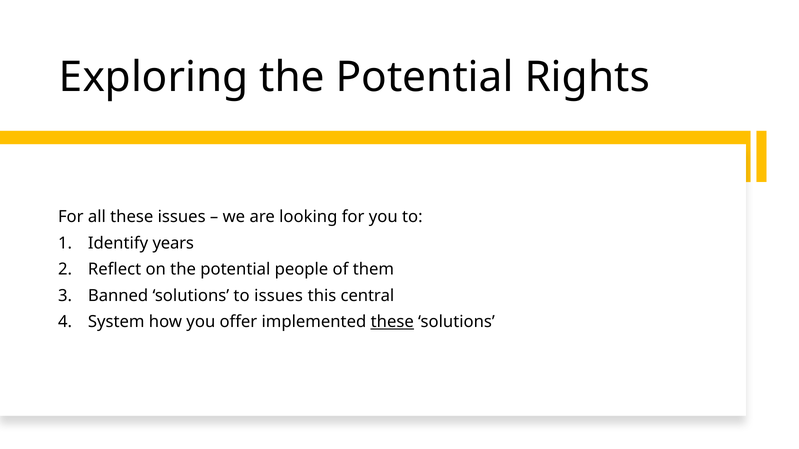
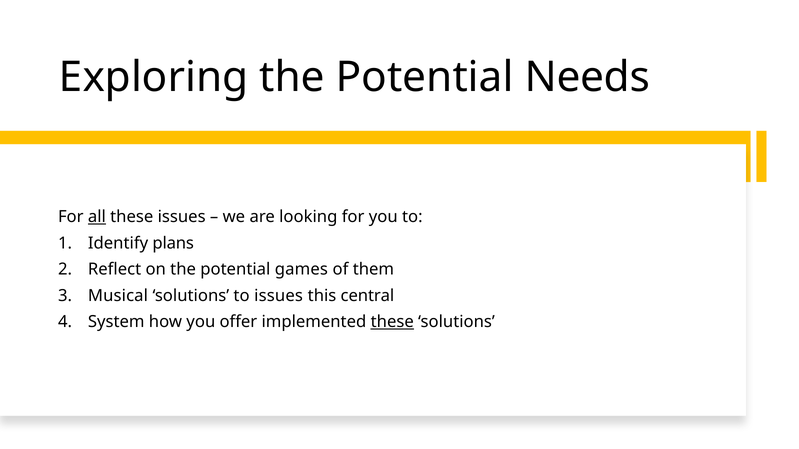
Rights: Rights -> Needs (587, 77)
all underline: none -> present (97, 217)
years: years -> plans (173, 243)
people: people -> games (301, 270)
Banned: Banned -> Musical (118, 296)
